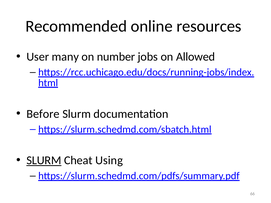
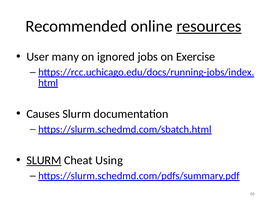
resources underline: none -> present (209, 26)
number: number -> ignored (116, 57)
Allowed: Allowed -> Exercise (196, 57)
Before: Before -> Causes (43, 114)
